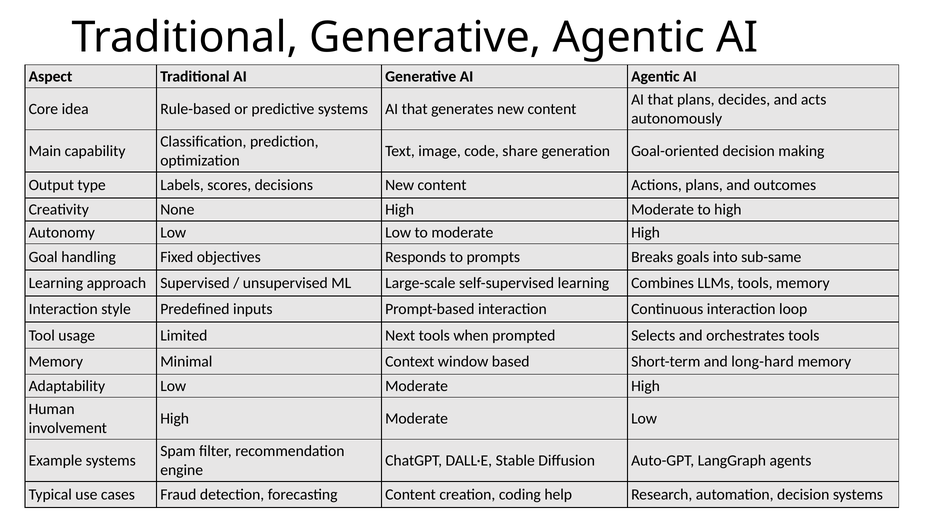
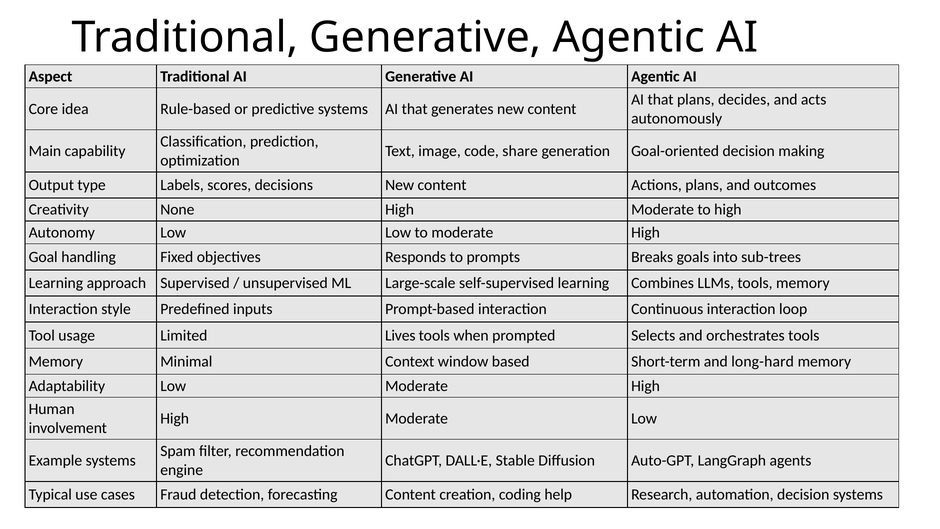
sub-same: sub-same -> sub-trees (771, 257)
Next: Next -> Lives (400, 335)
